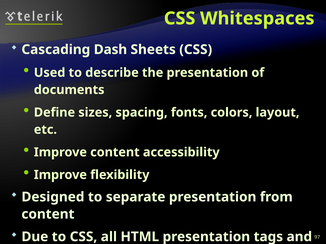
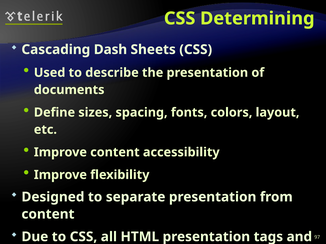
Whitespaces: Whitespaces -> Determining (257, 18)
